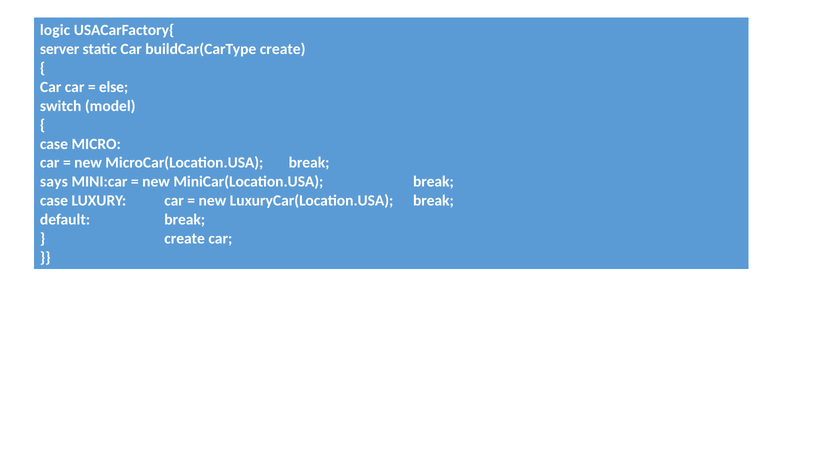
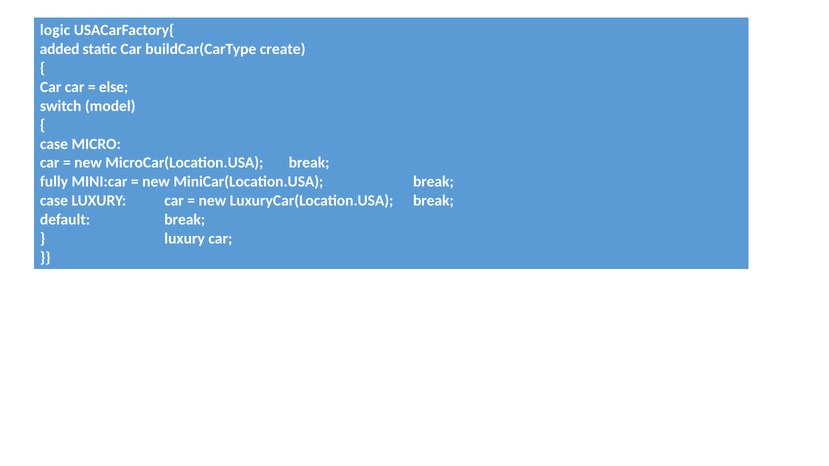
server: server -> added (60, 49)
says: says -> fully (54, 182)
create: create -> luxury (185, 239)
